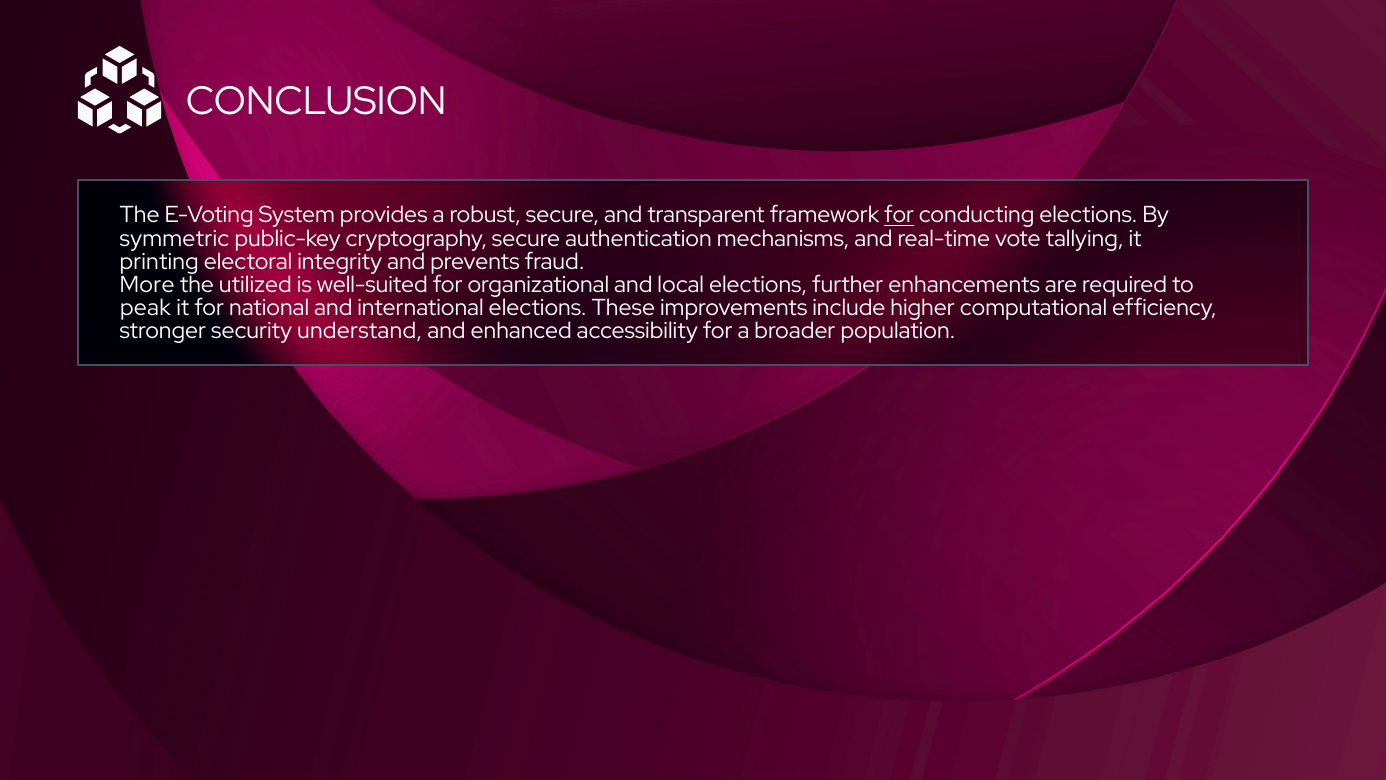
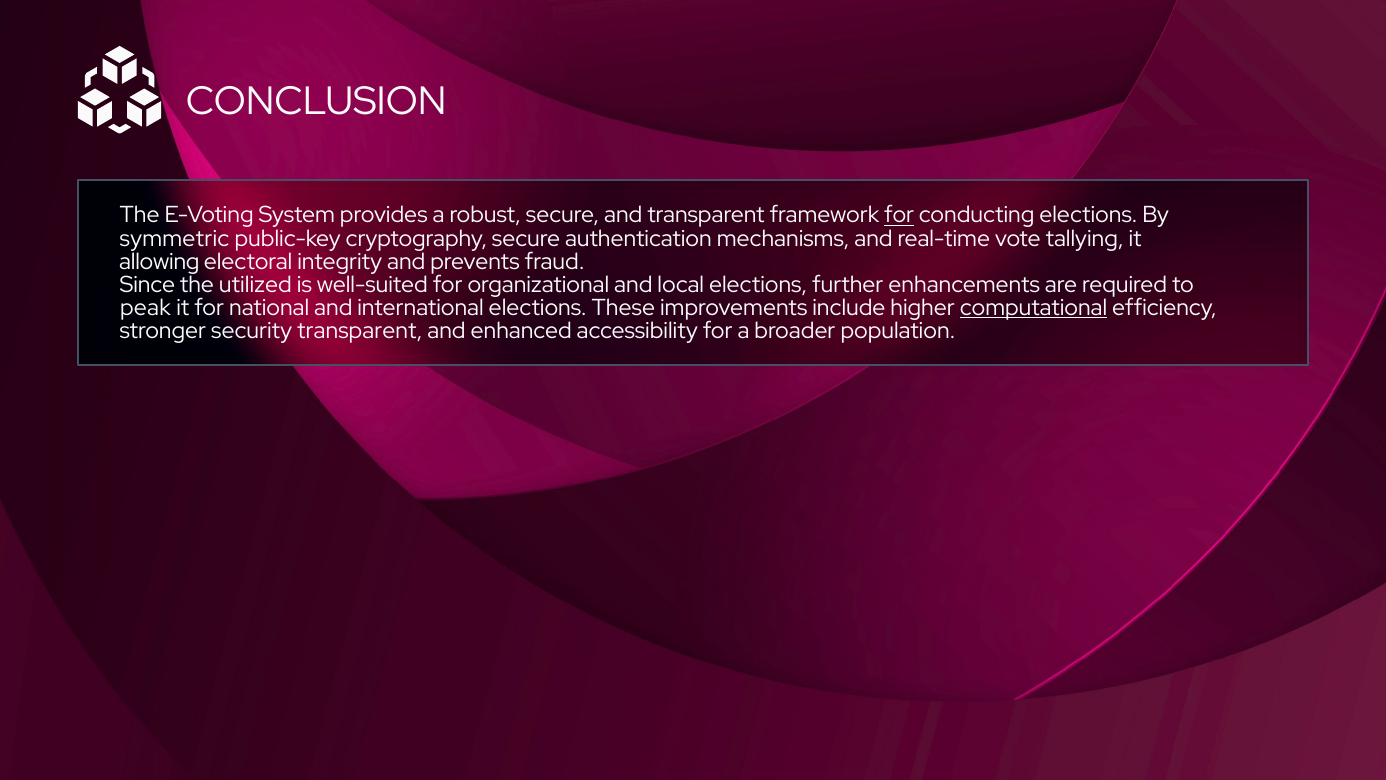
printing: printing -> allowing (159, 261)
More: More -> Since (147, 285)
computational underline: none -> present (1034, 308)
security understand: understand -> transparent (360, 331)
